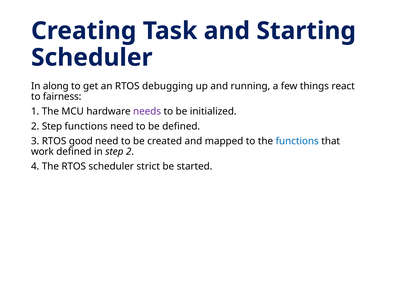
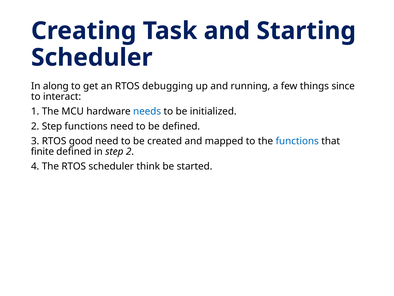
react: react -> since (343, 86)
fairness: fairness -> interact (62, 97)
needs colour: purple -> blue (147, 111)
work: work -> finite (42, 151)
strict: strict -> think (148, 166)
